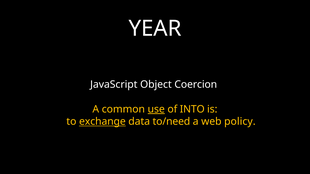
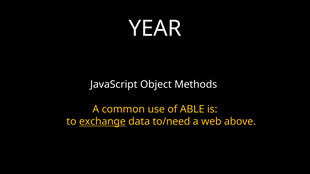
Coercion: Coercion -> Methods (196, 85)
use underline: present -> none (156, 109)
INTO: INTO -> ABLE (192, 109)
policy: policy -> above (240, 122)
